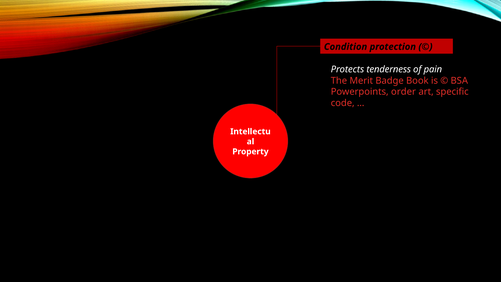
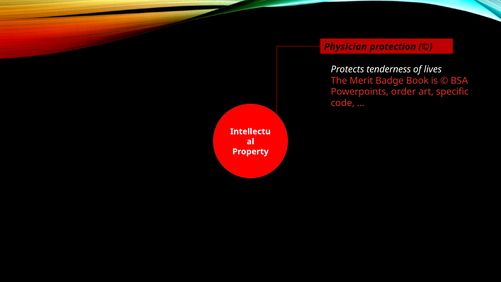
Condition: Condition -> Physician (345, 47)
pain: pain -> lives (433, 69)
